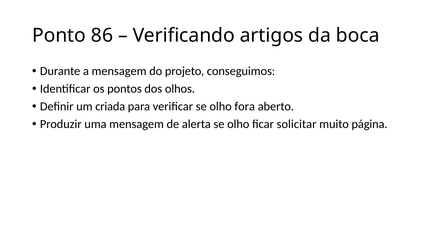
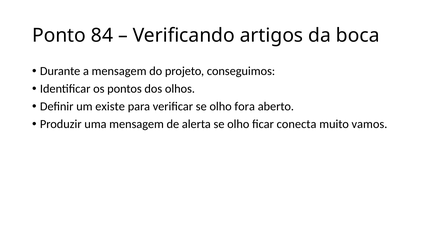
86: 86 -> 84 (102, 35)
criada: criada -> existe (110, 106)
solicitar: solicitar -> conecta (297, 124)
página: página -> vamos (369, 124)
